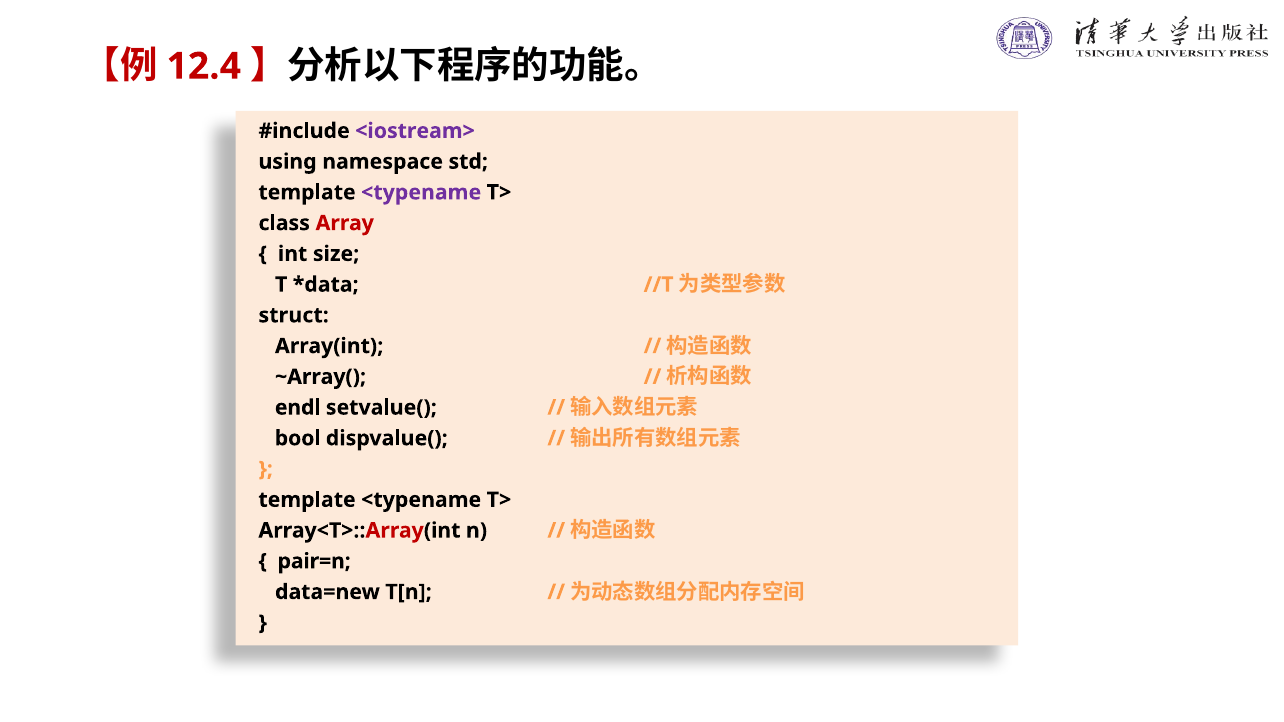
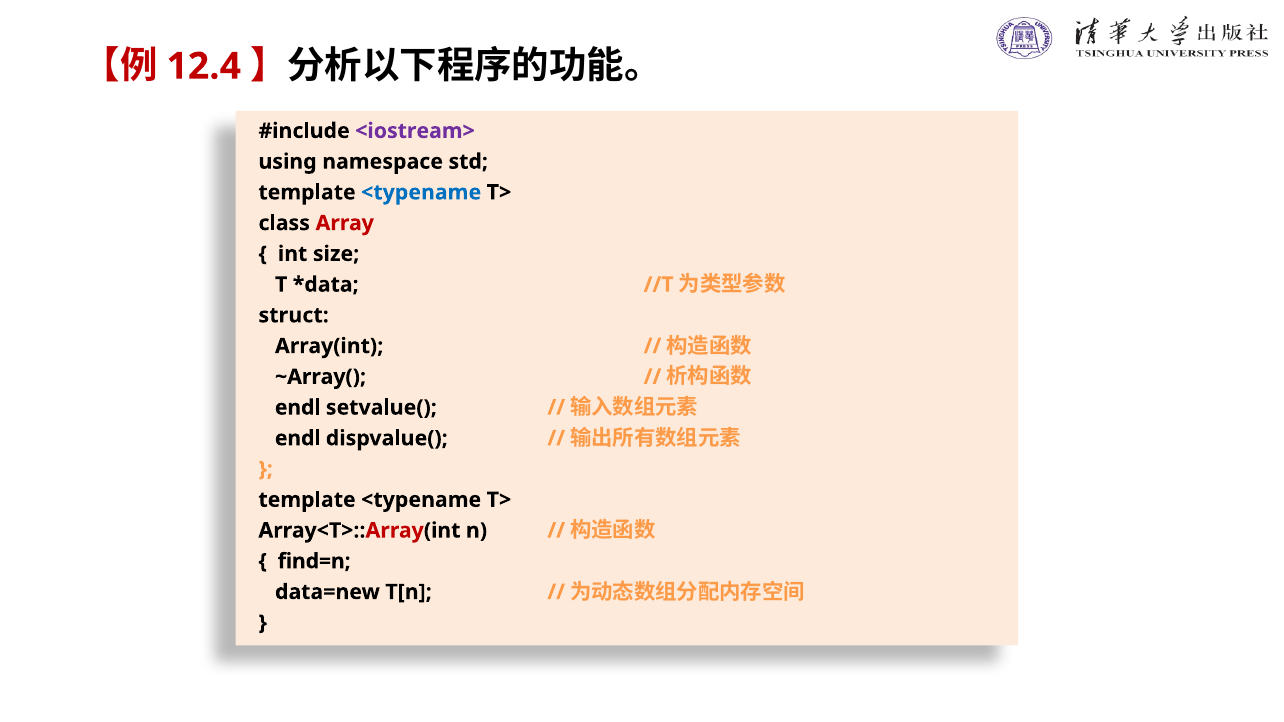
<typename colour: purple -> blue (421, 192)
bool: bool -> endl (298, 438)
pair=n: pair=n -> find=n (314, 561)
